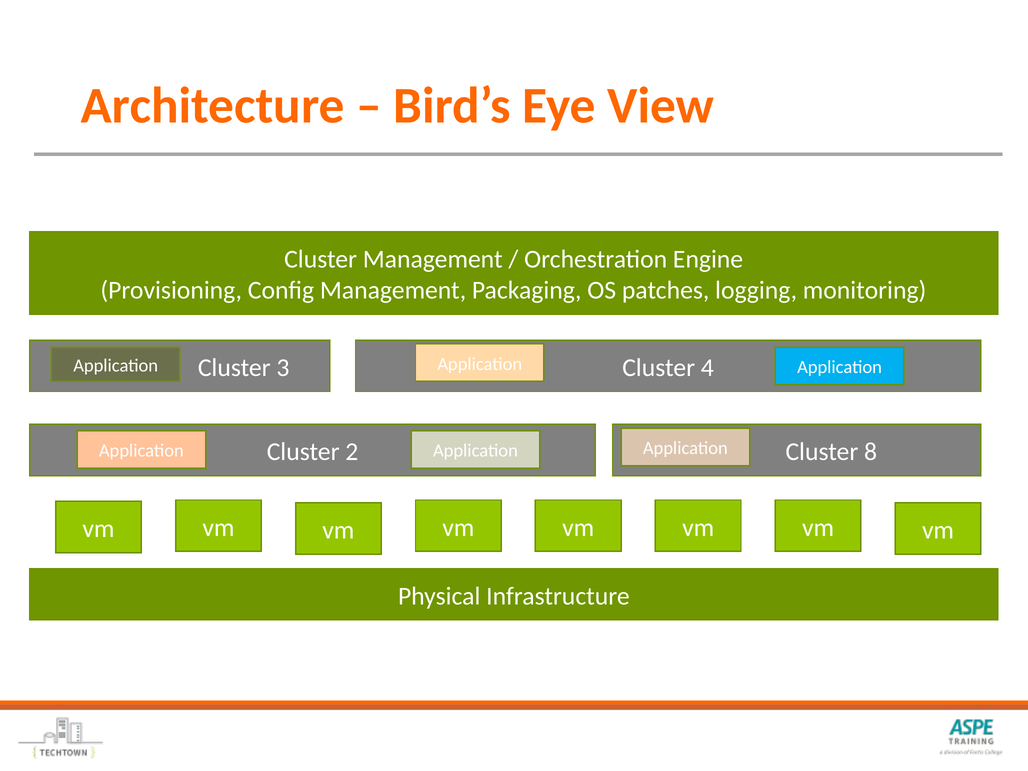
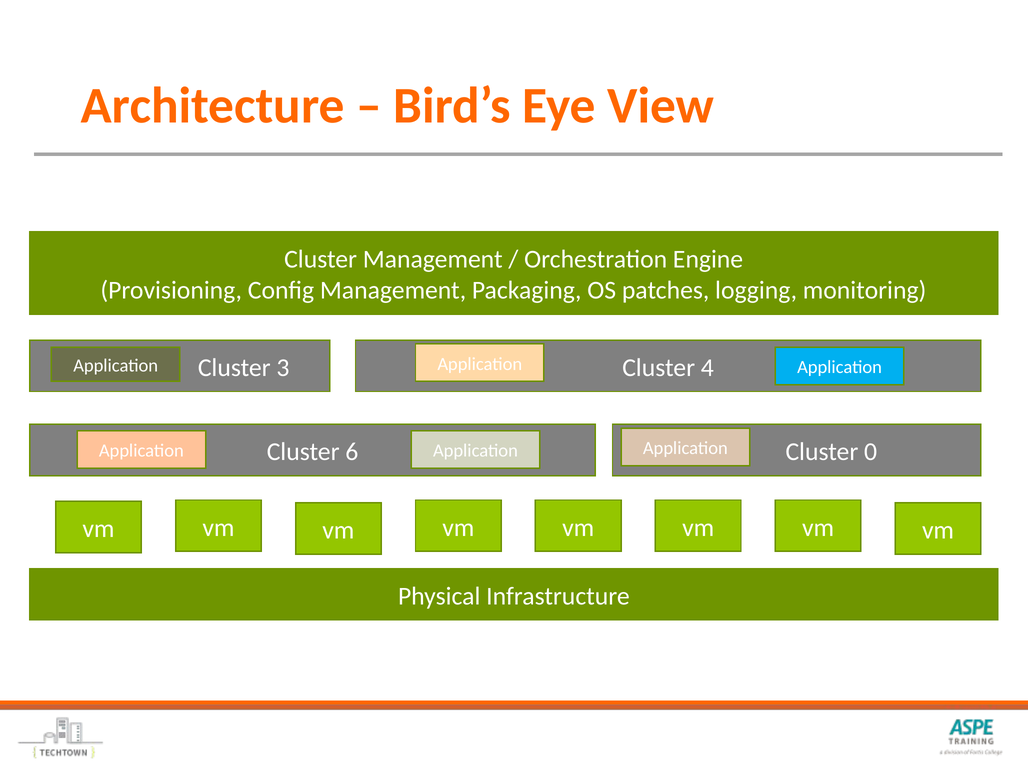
2: 2 -> 6 (352, 452)
8: 8 -> 0 (871, 452)
